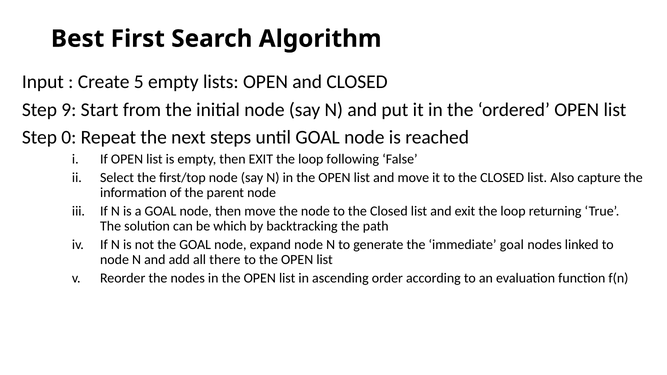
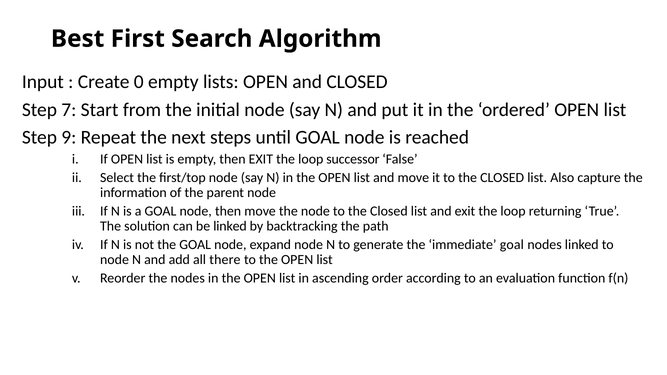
5: 5 -> 0 (139, 82)
9: 9 -> 7 (69, 110)
0: 0 -> 9 (69, 138)
following: following -> successor (353, 159)
be which: which -> linked (230, 226)
